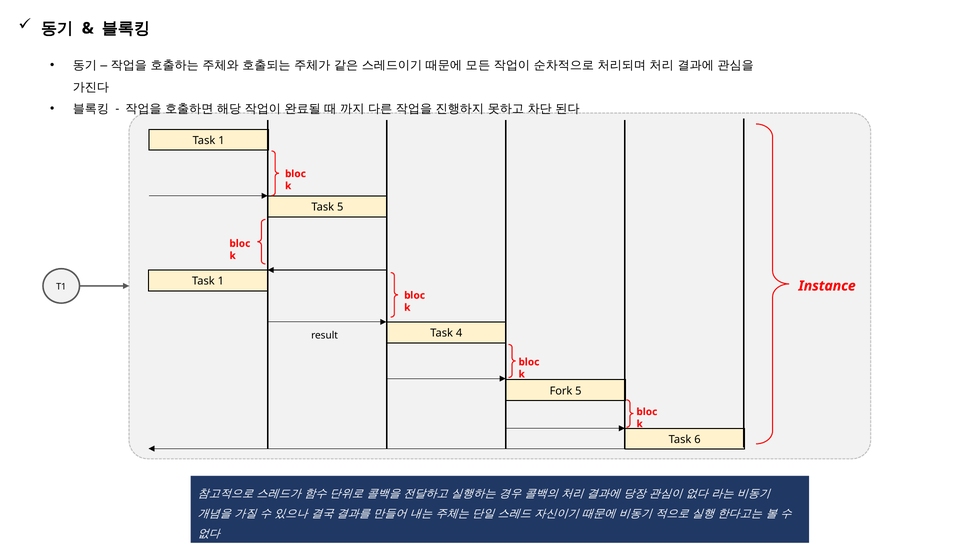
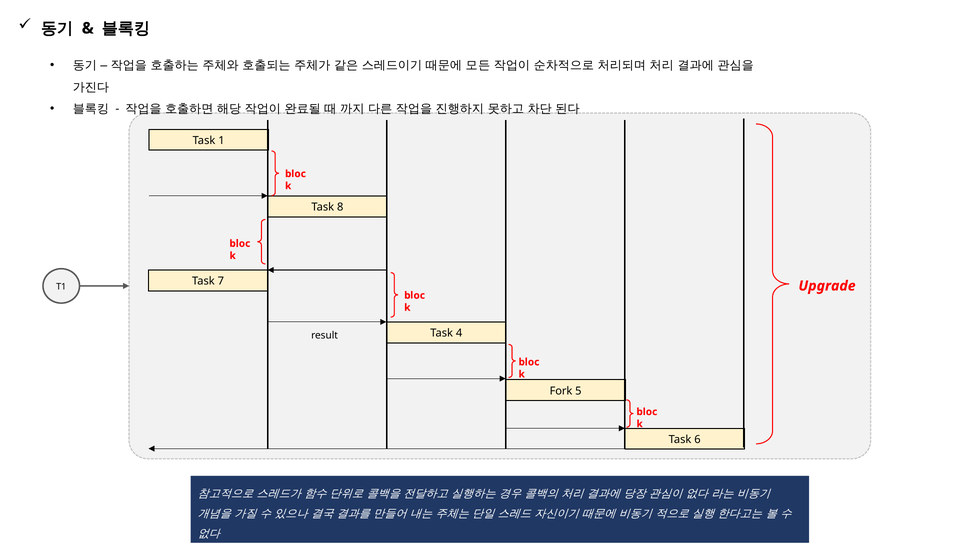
Task 5: 5 -> 8 (340, 207)
1: 1 -> 7 (221, 281)
Instance: Instance -> Upgrade (827, 286)
